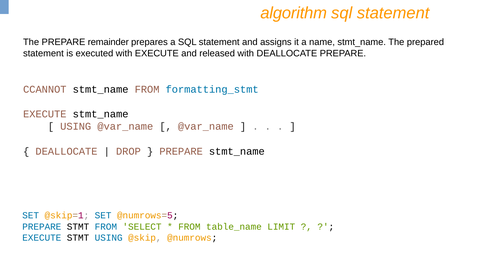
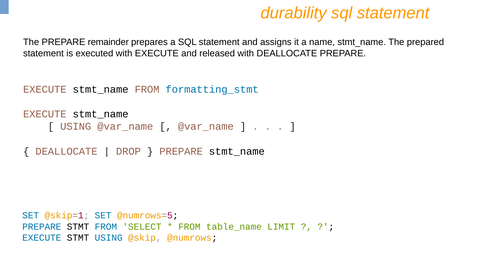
algorithm: algorithm -> durability (294, 13)
CCANNOT: CCANNOT -> EXECUTE (45, 89)
